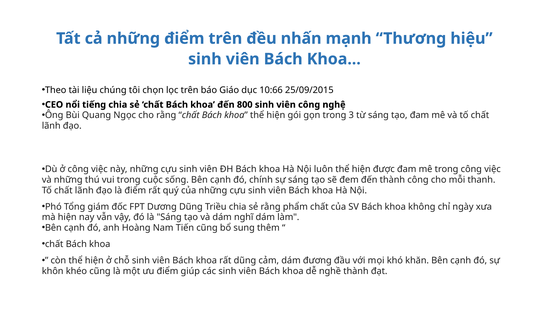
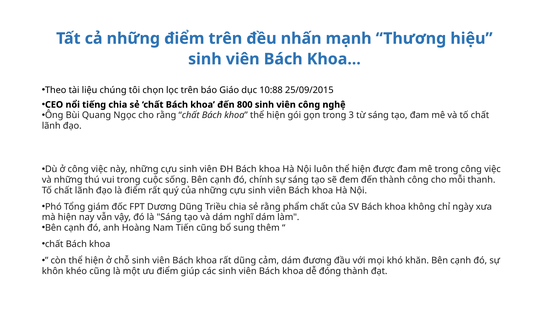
10:66: 10:66 -> 10:88 (271, 90)
nghề: nghề -> đóng (330, 271)
